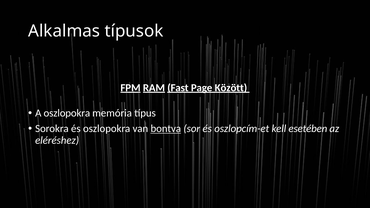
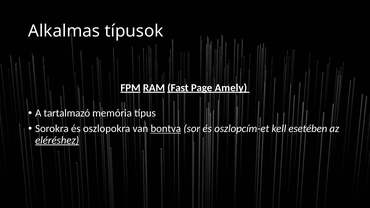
Között: Között -> Amely (231, 88)
A oszlopokra: oszlopokra -> tartalmazó (67, 113)
eléréshez underline: none -> present (57, 140)
